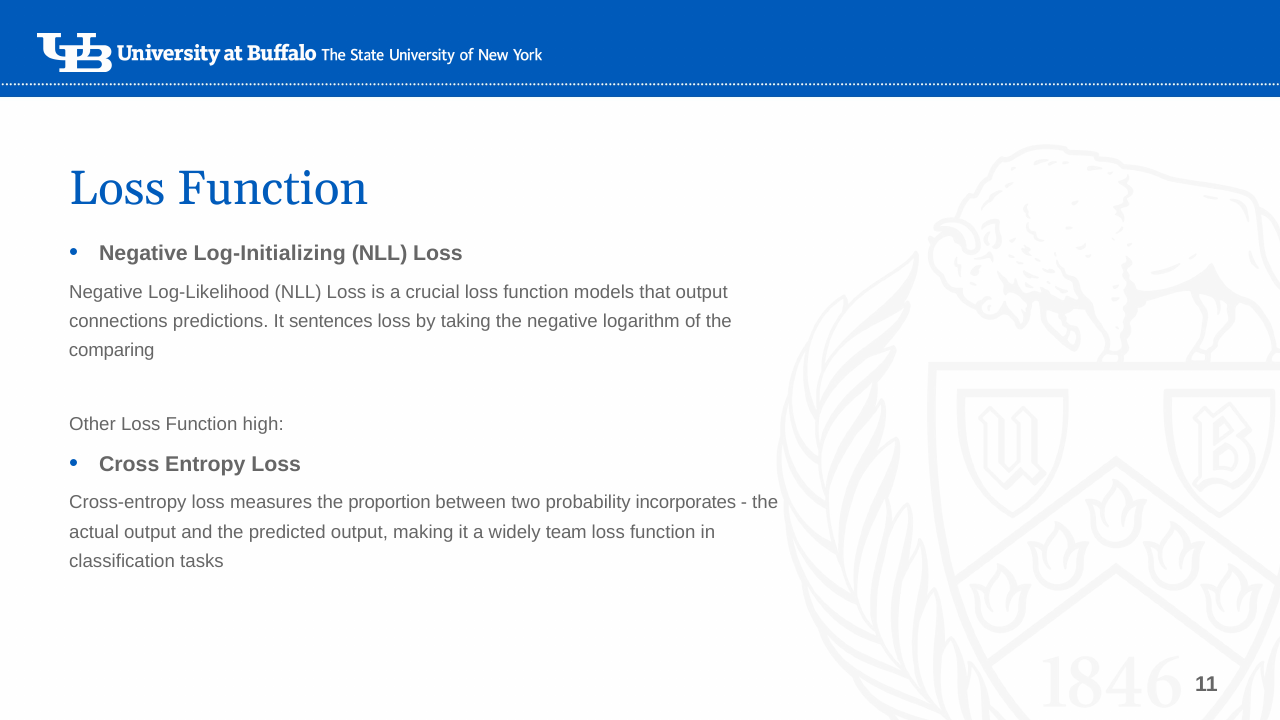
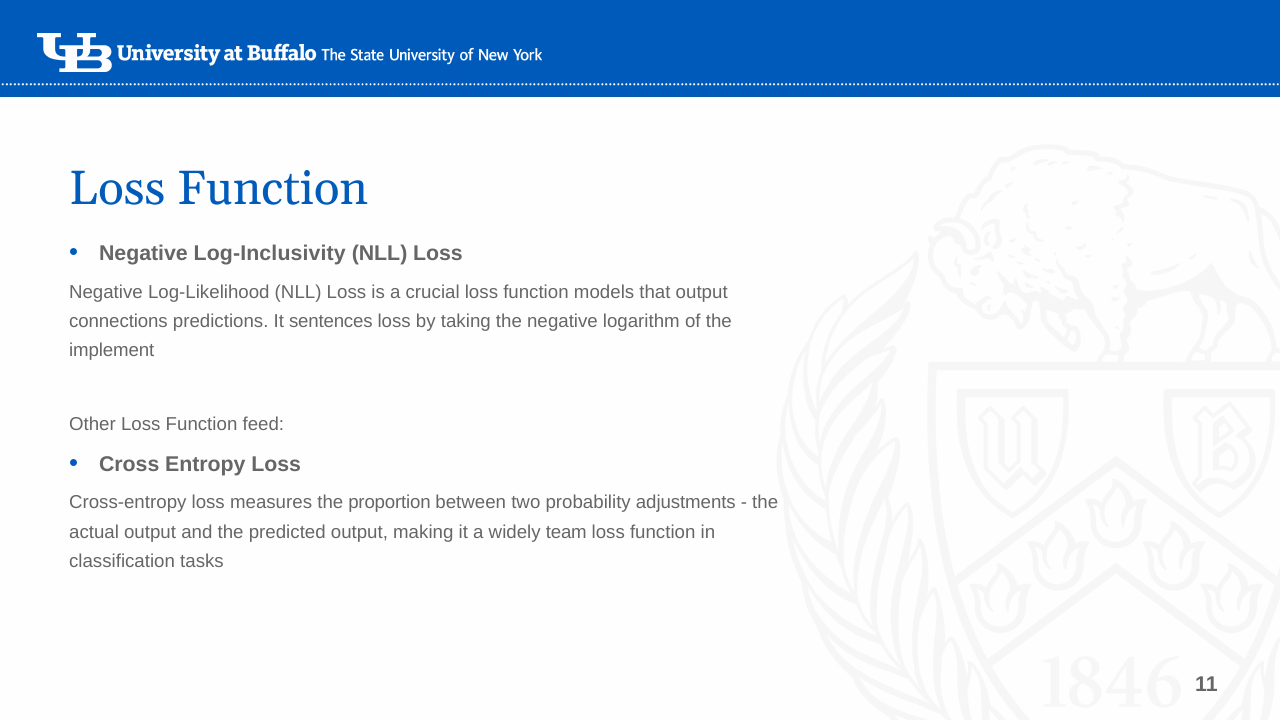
Log-Initializing: Log-Initializing -> Log-Inclusivity (270, 253)
comparing: comparing -> implement (112, 350)
high: high -> feed (263, 424)
incorporates: incorporates -> adjustments (686, 503)
